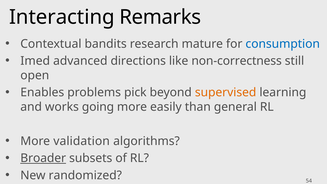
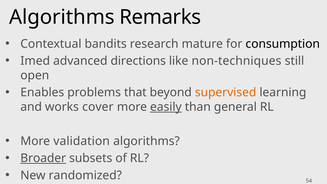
Interacting: Interacting -> Algorithms (62, 17)
consumption colour: blue -> black (283, 44)
non-correctness: non-correctness -> non-techniques (237, 61)
pick: pick -> that (135, 92)
going: going -> cover (98, 107)
easily underline: none -> present (166, 107)
